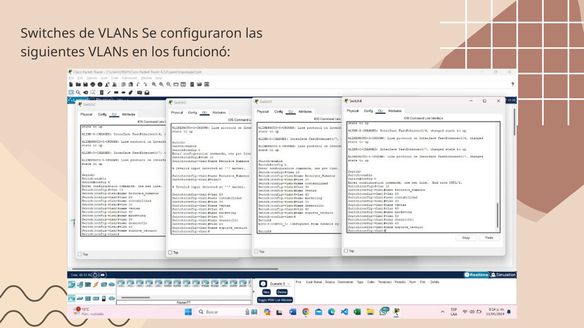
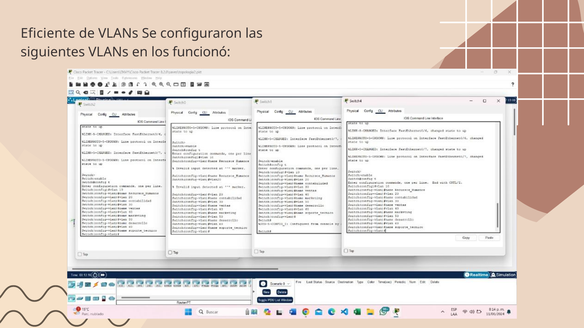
Switches: Switches -> Eficiente (48, 33)
